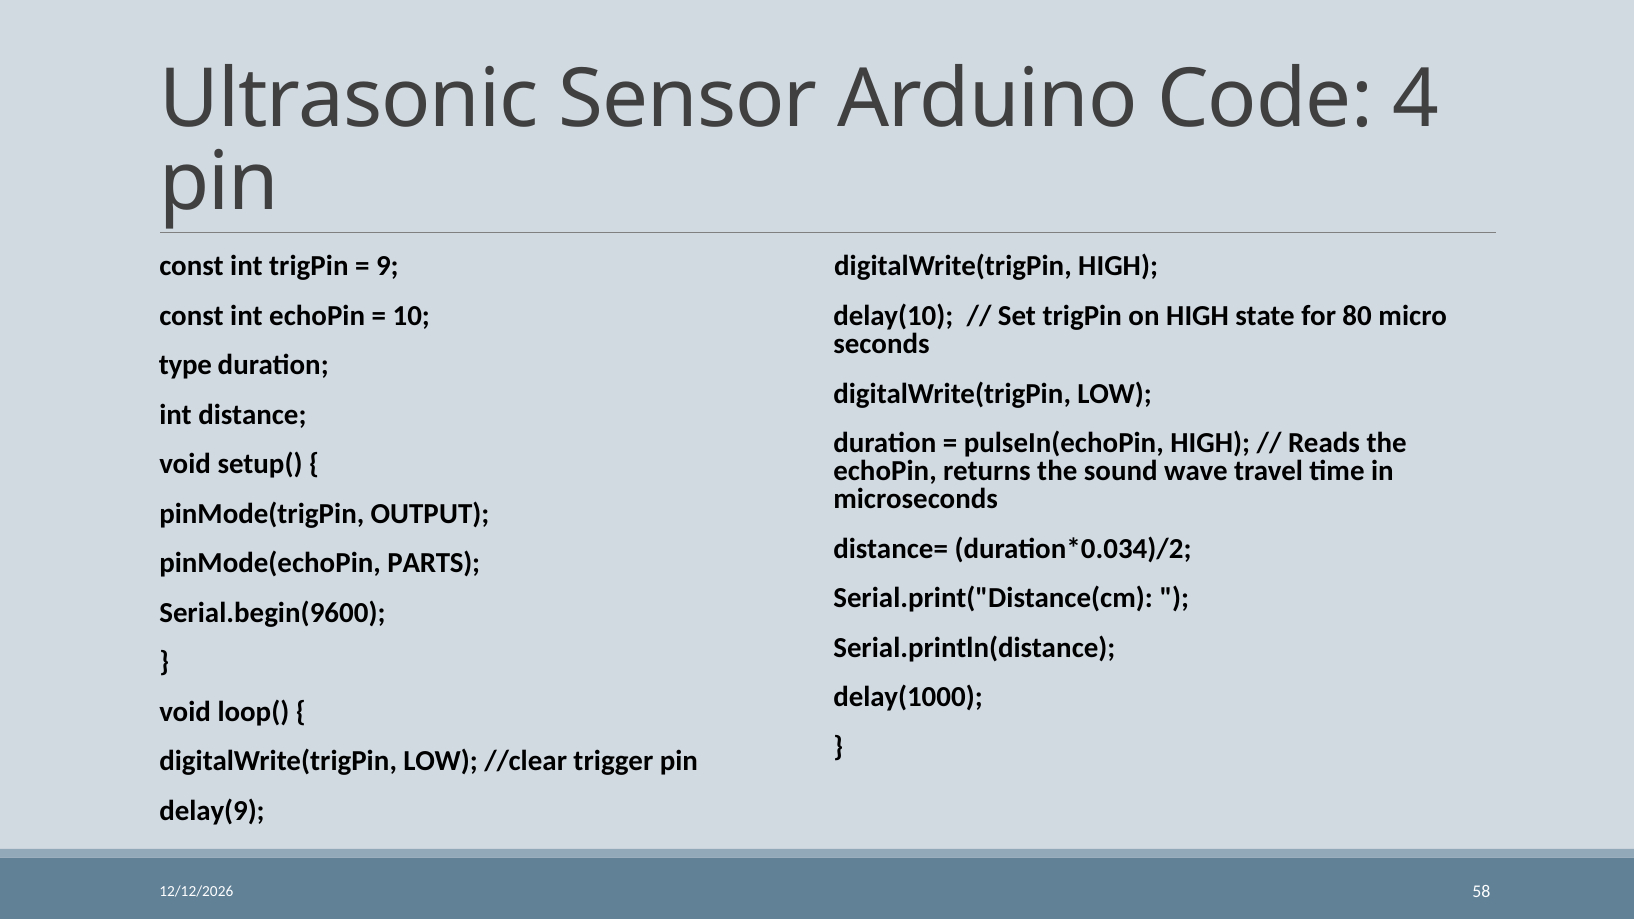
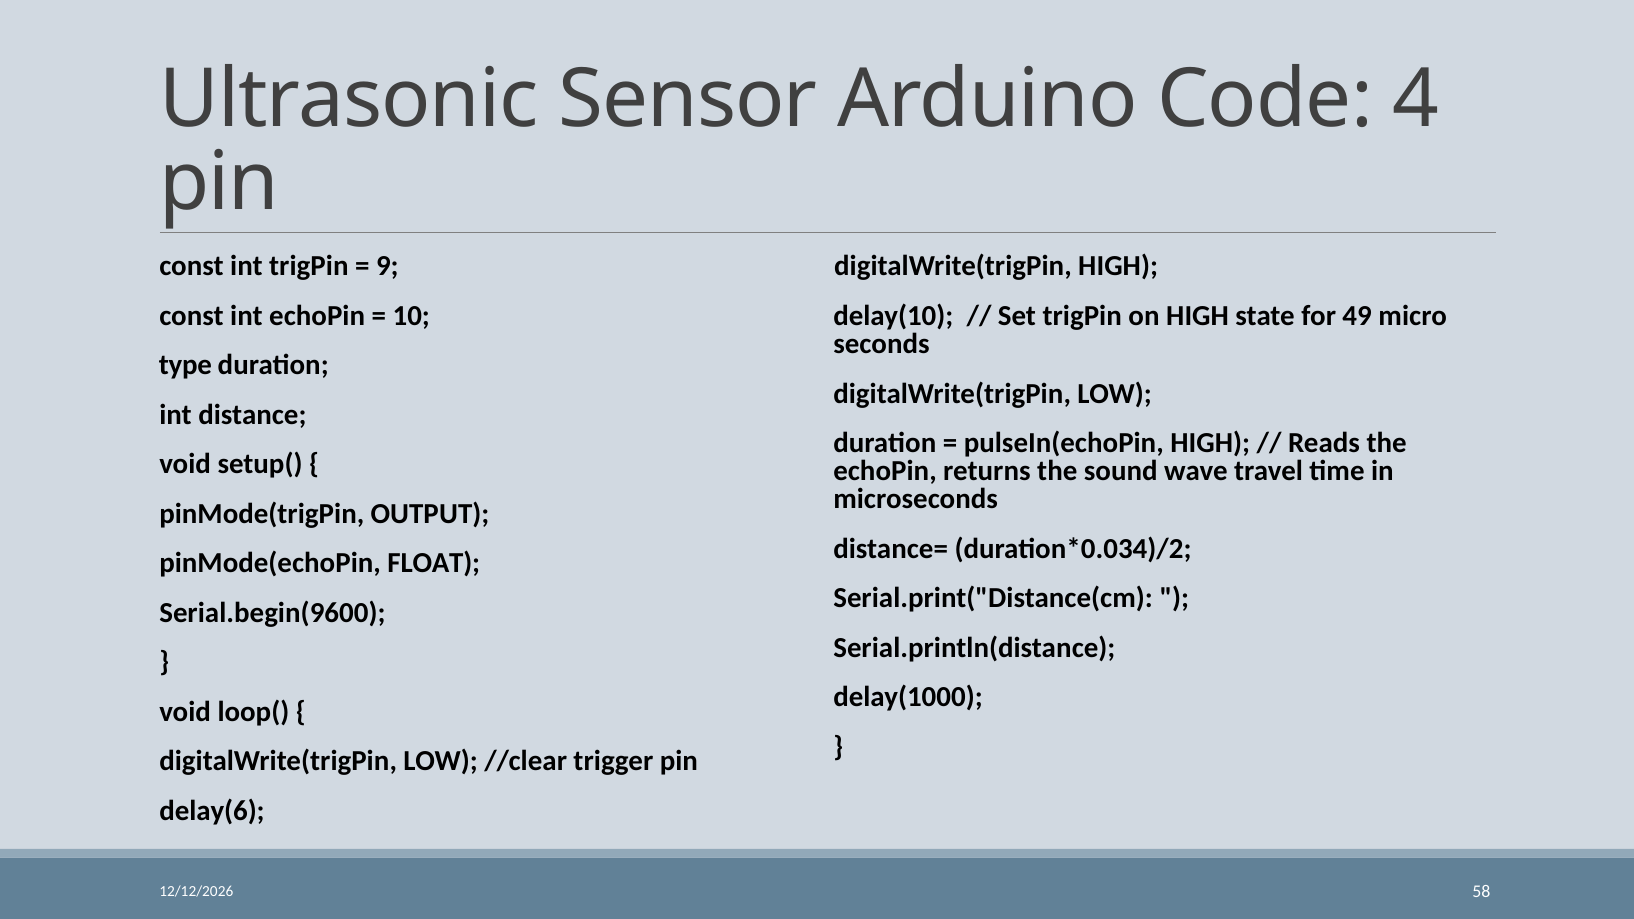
80: 80 -> 49 (1357, 316)
PARTS: PARTS -> FLOAT (434, 563)
delay(9: delay(9 -> delay(6 (212, 811)
